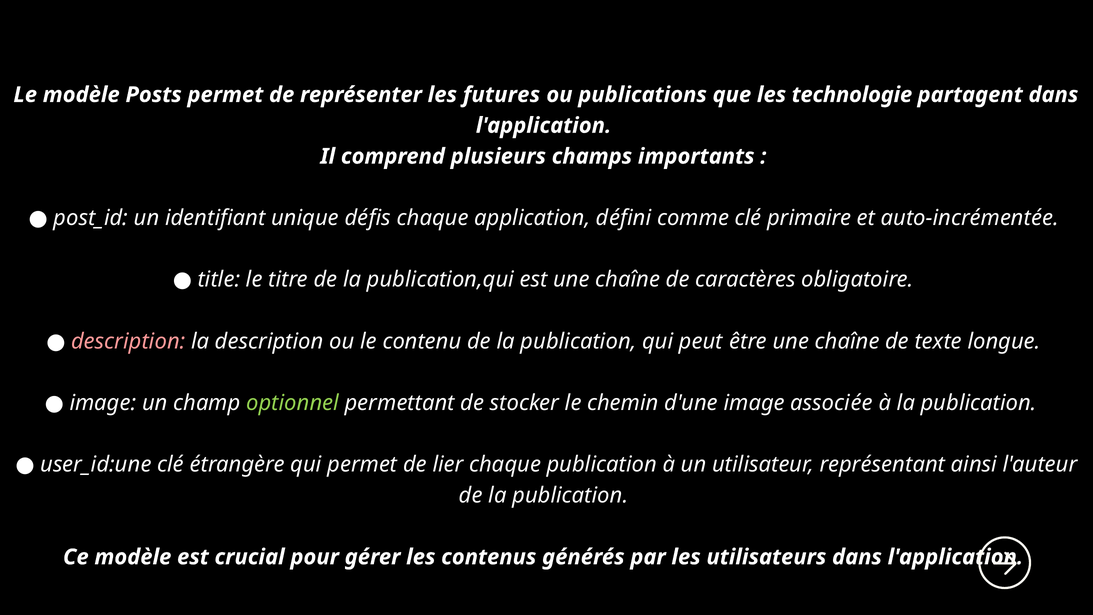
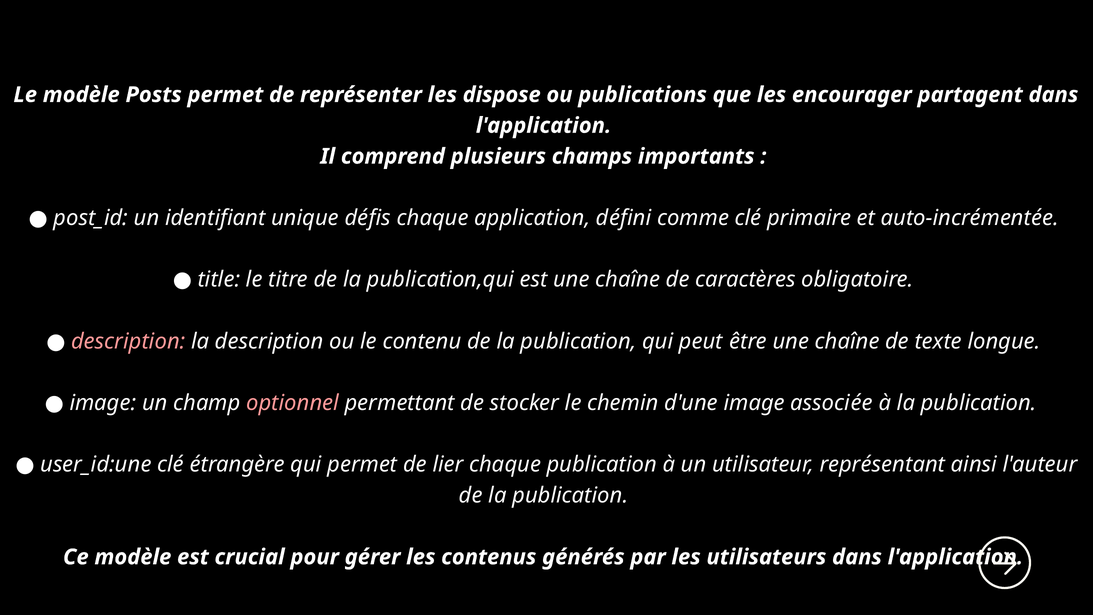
futures: futures -> dispose (502, 95)
technologie: technologie -> encourager (852, 95)
optionnel colour: light green -> pink (293, 403)
